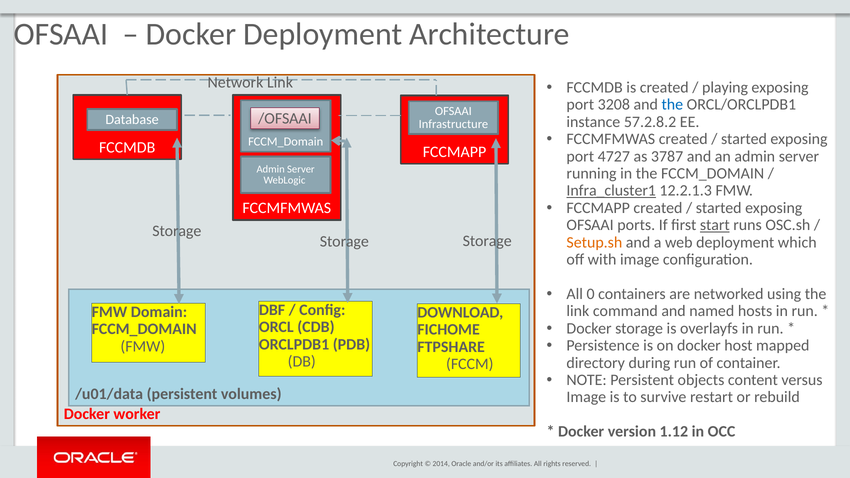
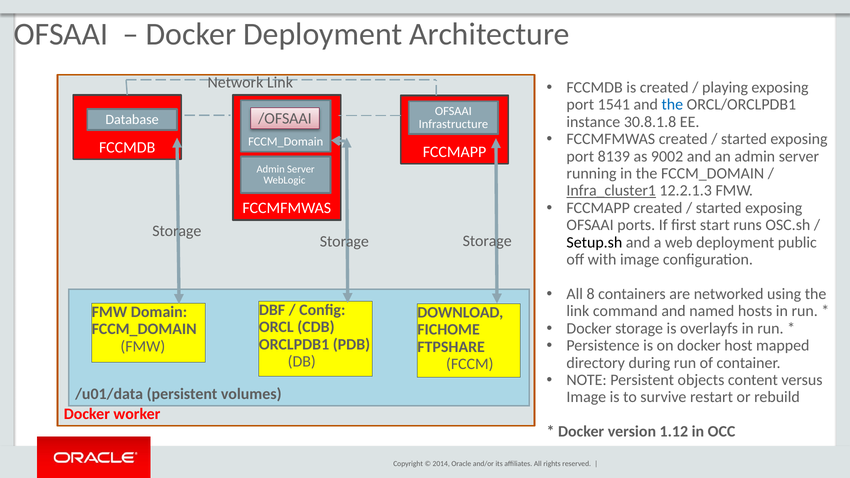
3208: 3208 -> 1541 (614, 105)
57.2.8.2: 57.2.8.2 -> 30.8.1.8 (650, 122)
4727: 4727 -> 8139 (614, 156)
3787: 3787 -> 9002 (667, 156)
start underline: present -> none (715, 225)
Setup.sh colour: orange -> black (594, 242)
which: which -> public (797, 242)
0: 0 -> 8 (591, 294)
